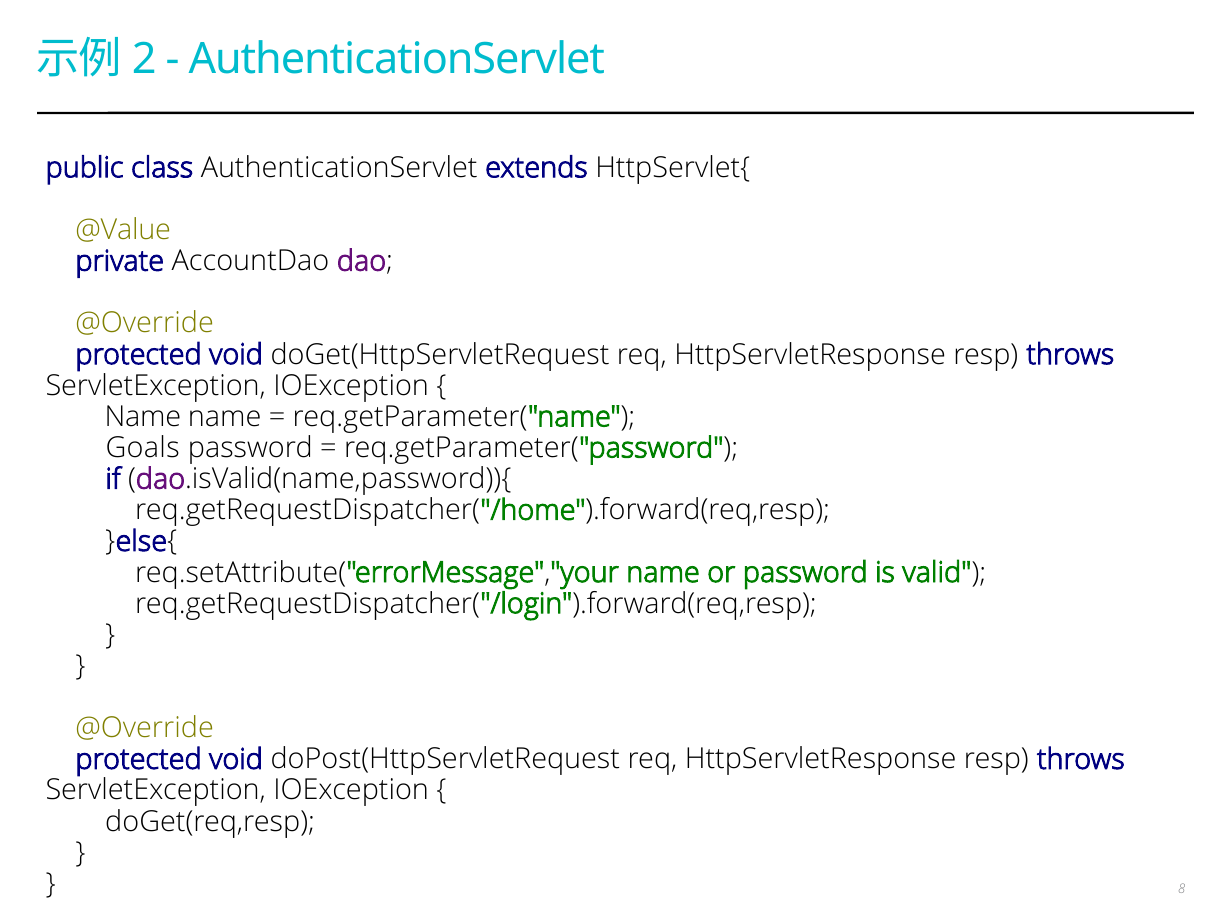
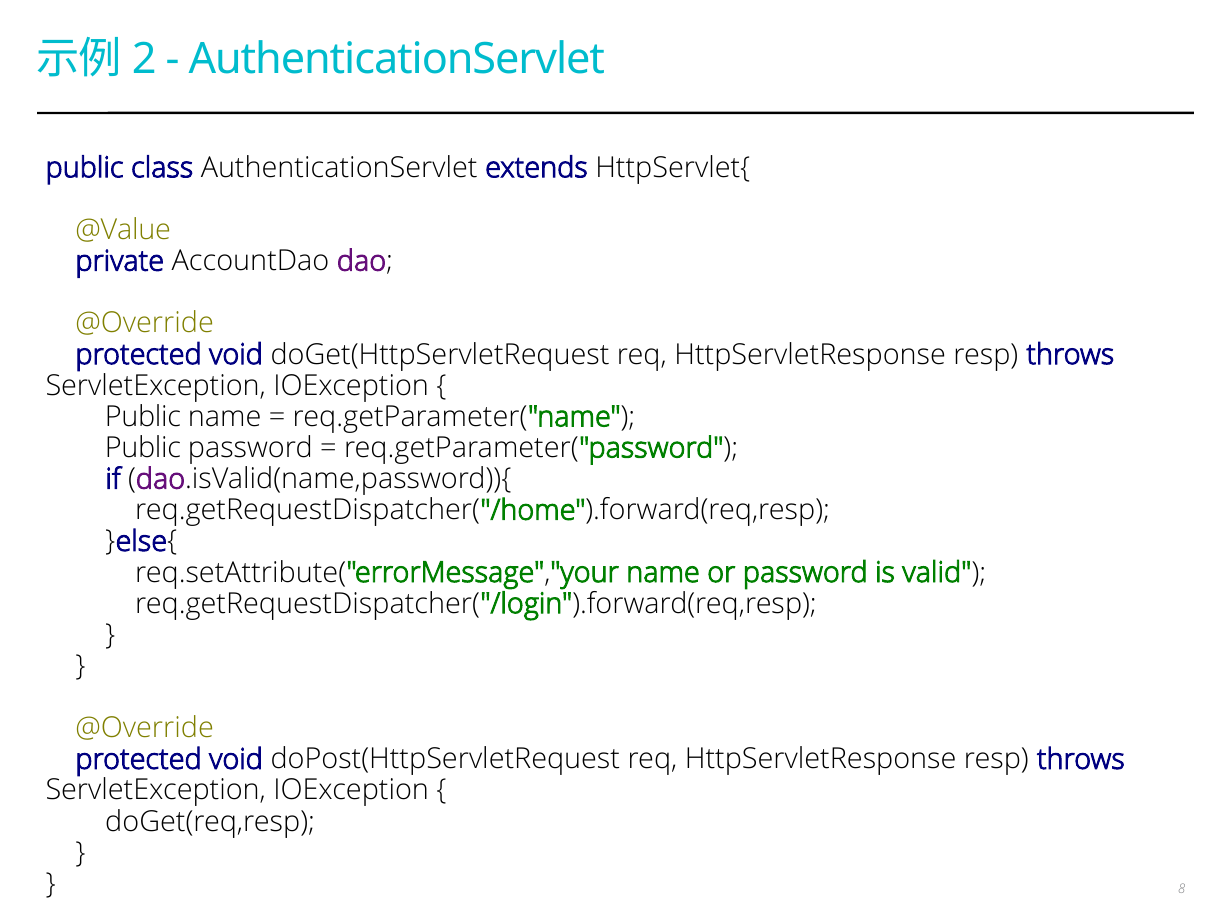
Name: Name -> Public (143, 417)
Goals: Goals -> Public (143, 448)
